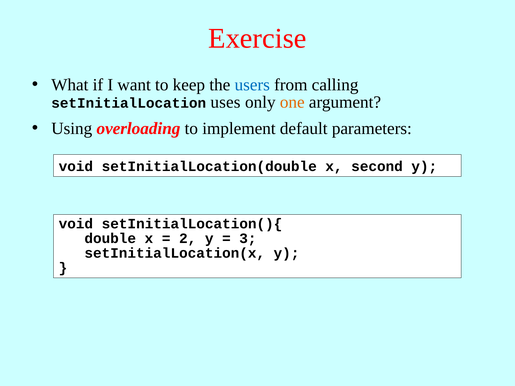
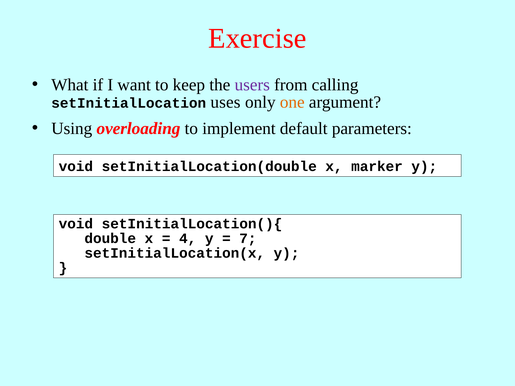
users colour: blue -> purple (252, 85)
second: second -> marker (377, 167)
2: 2 -> 4 (188, 239)
3: 3 -> 7 (248, 239)
